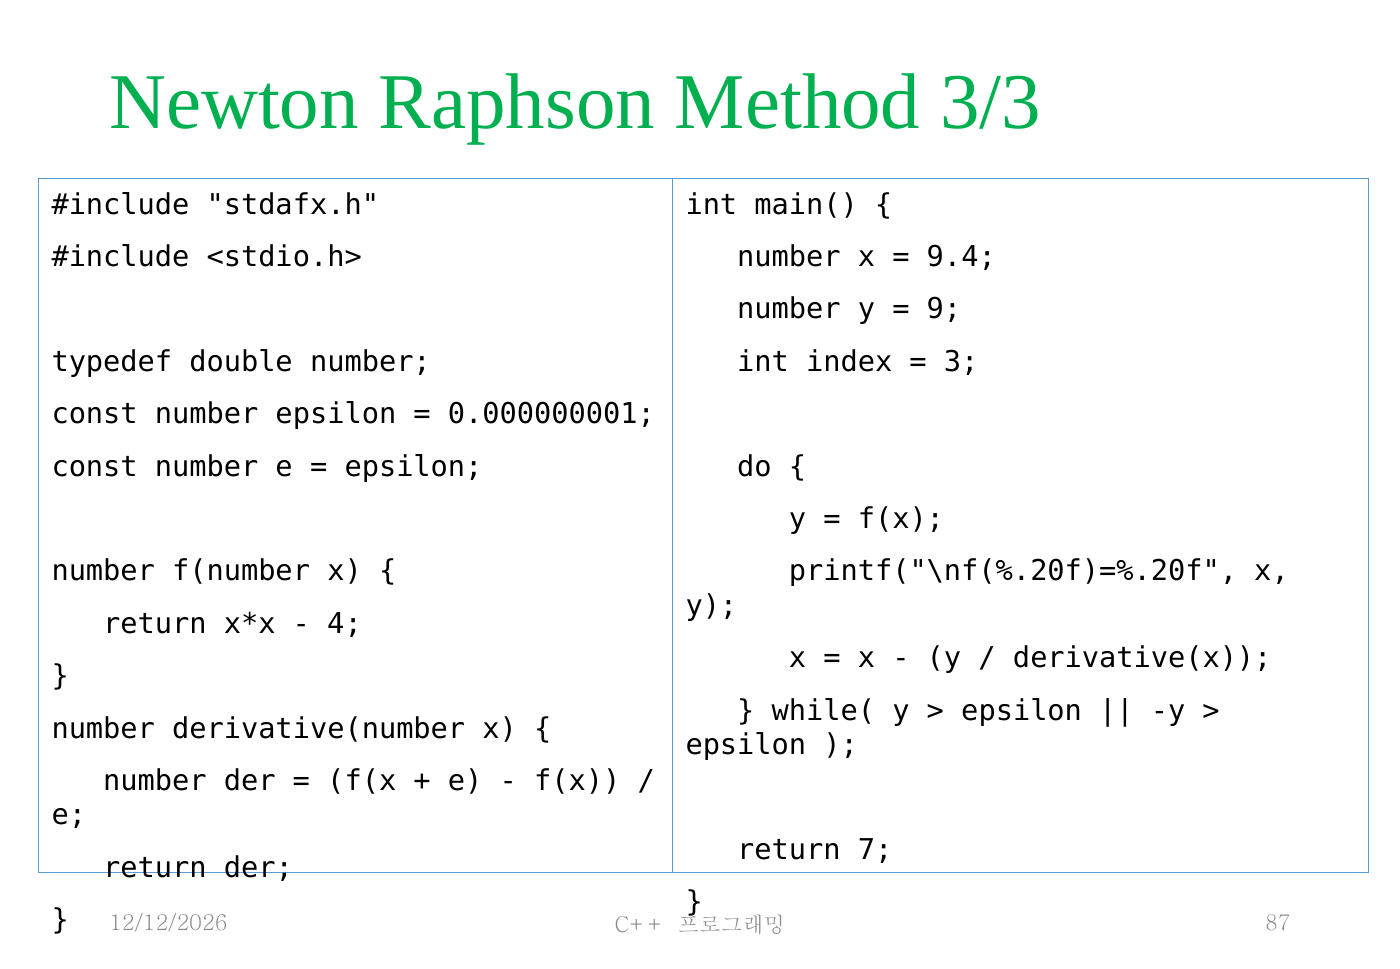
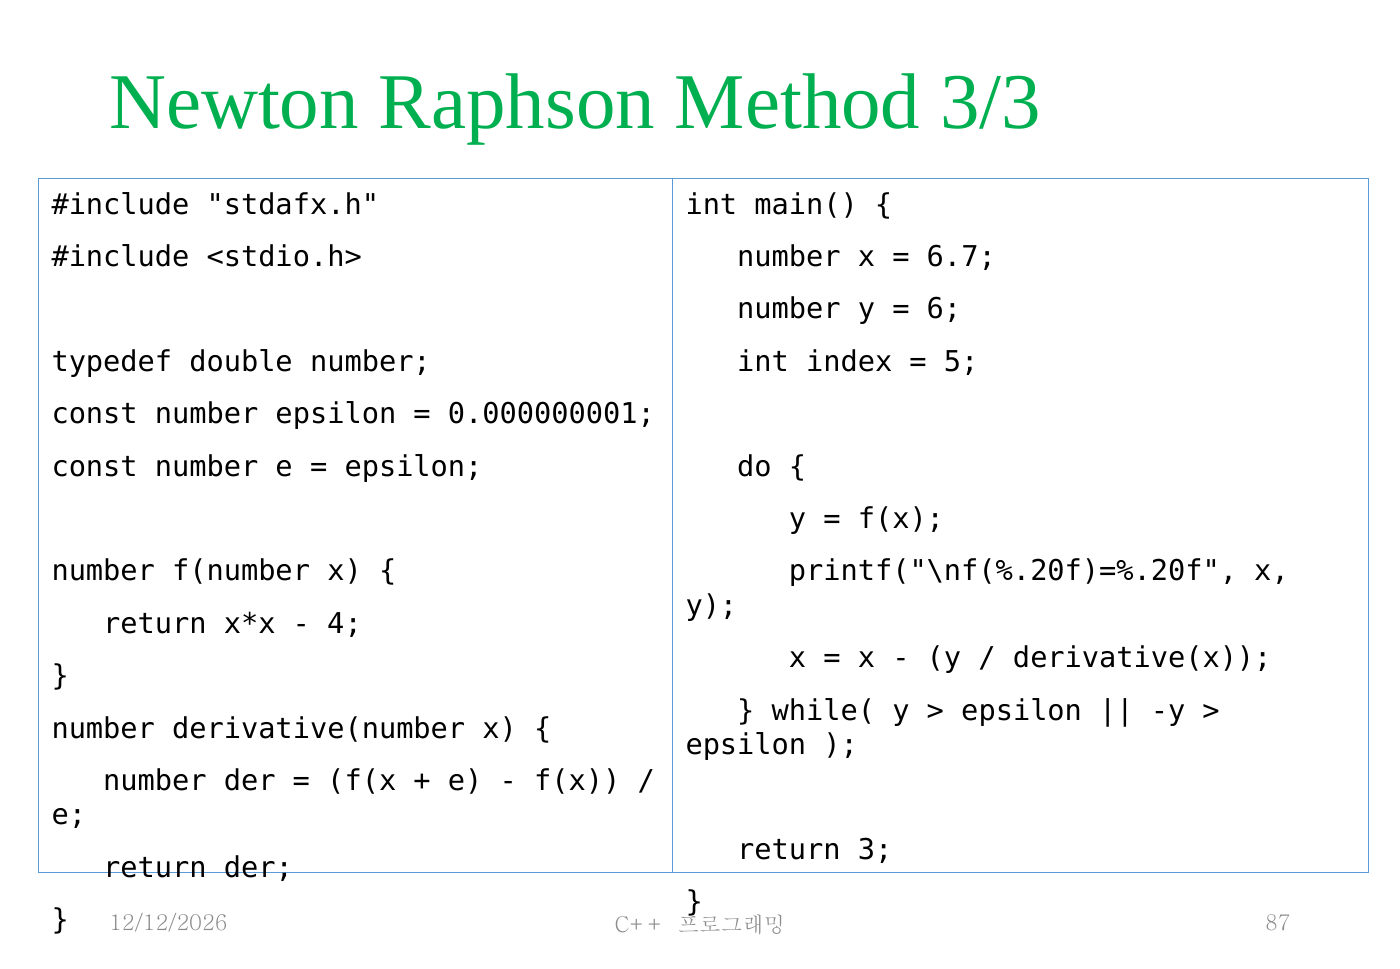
9.4: 9.4 -> 6.7 (961, 257)
9: 9 -> 6 (944, 310)
3: 3 -> 5 (961, 362)
7: 7 -> 3 (875, 850)
